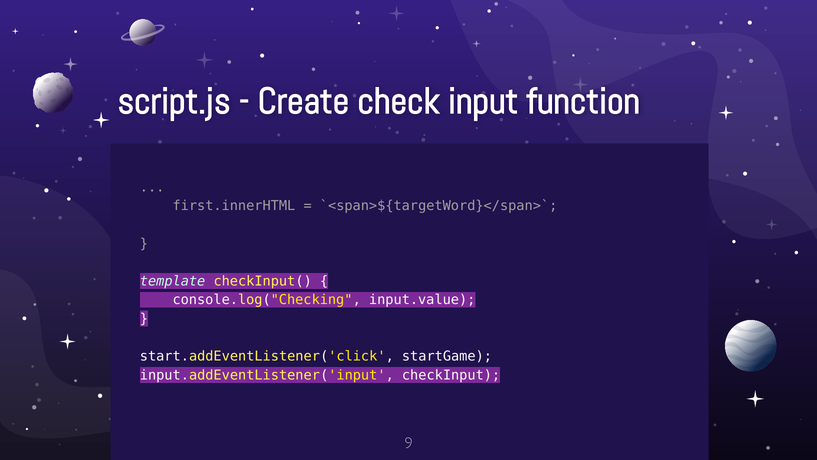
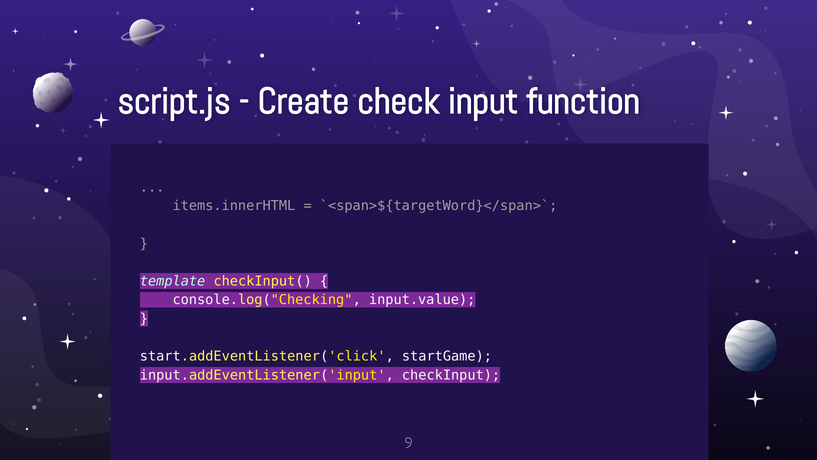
first.innerHTML: first.innerHTML -> items.innerHTML (234, 206)
